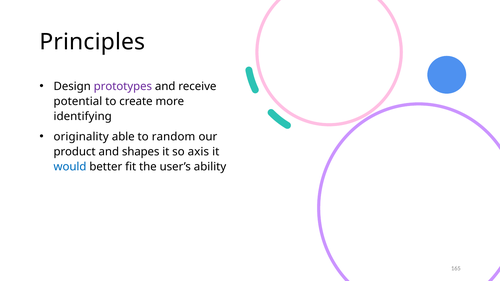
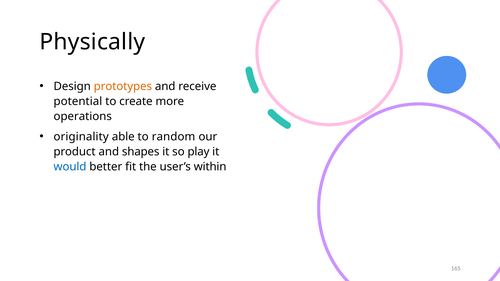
Principles: Principles -> Physically (92, 42)
prototypes colour: purple -> orange (123, 86)
identifying: identifying -> operations (83, 117)
axis: axis -> play (198, 152)
ability: ability -> within (210, 167)
